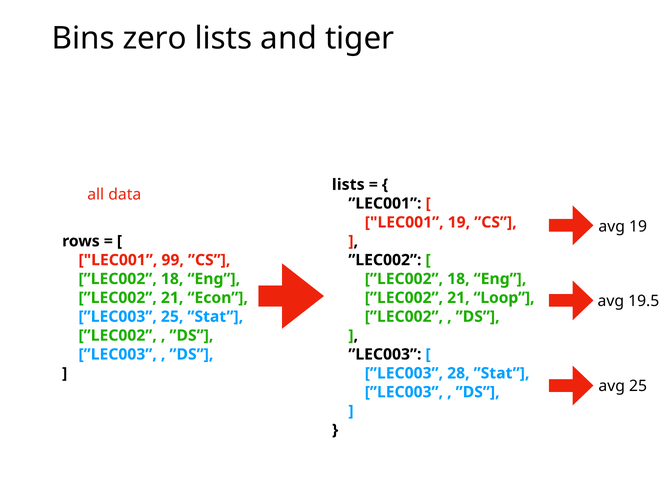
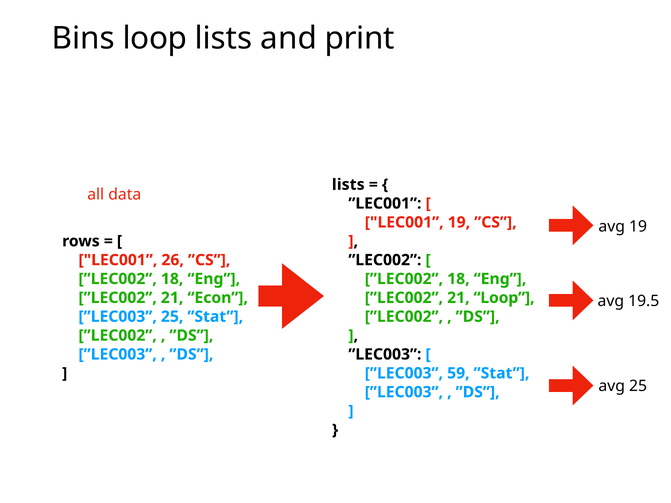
Bins zero: zero -> loop (155, 39)
tiger: tiger -> print (360, 39)
99: 99 -> 26 (173, 260)
28: 28 -> 59 (458, 373)
